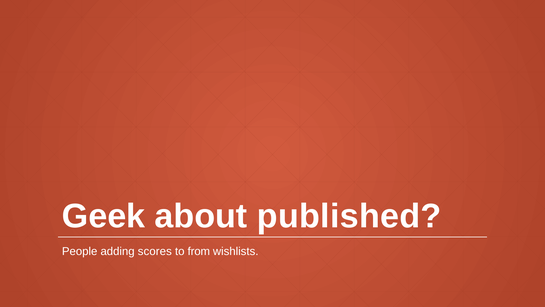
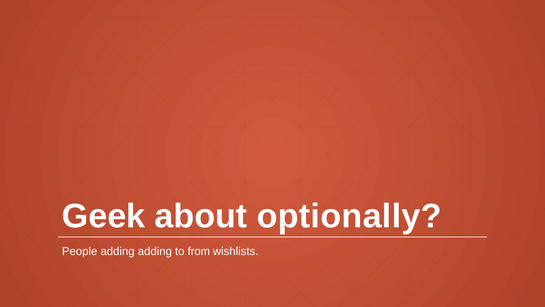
published: published -> optionally (349, 216)
adding scores: scores -> adding (155, 251)
